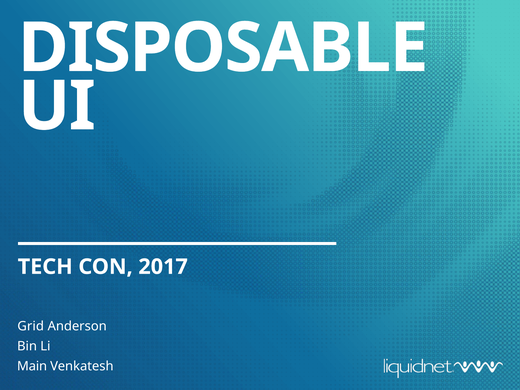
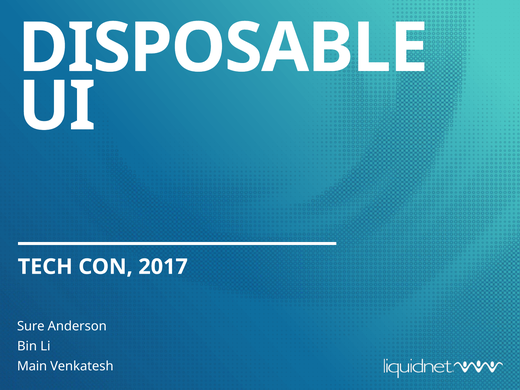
Grid: Grid -> Sure (31, 326)
